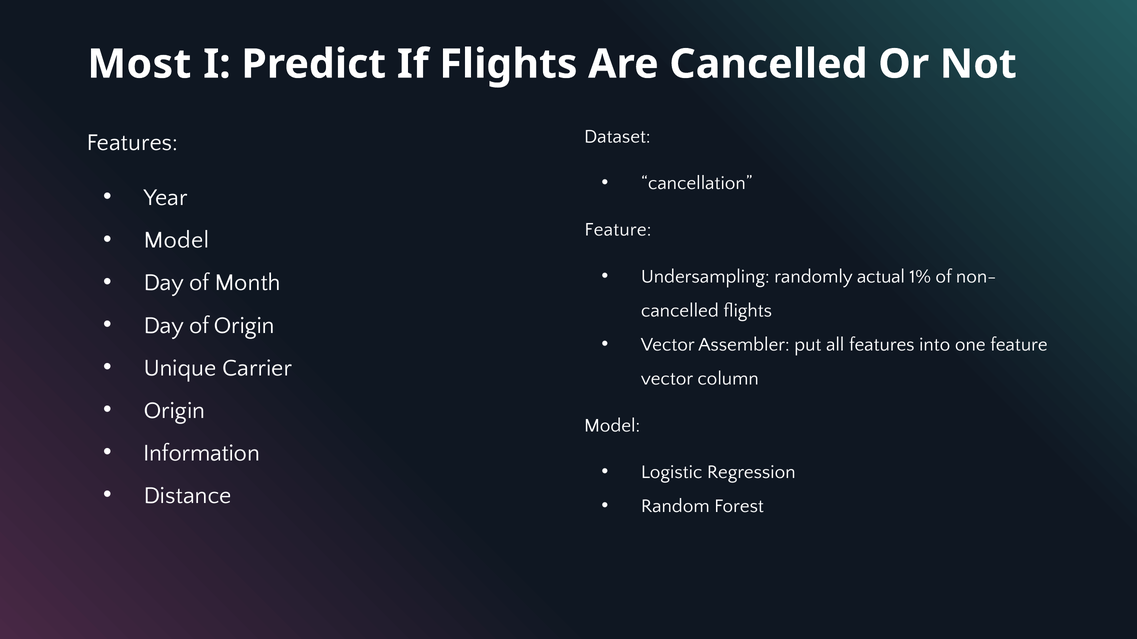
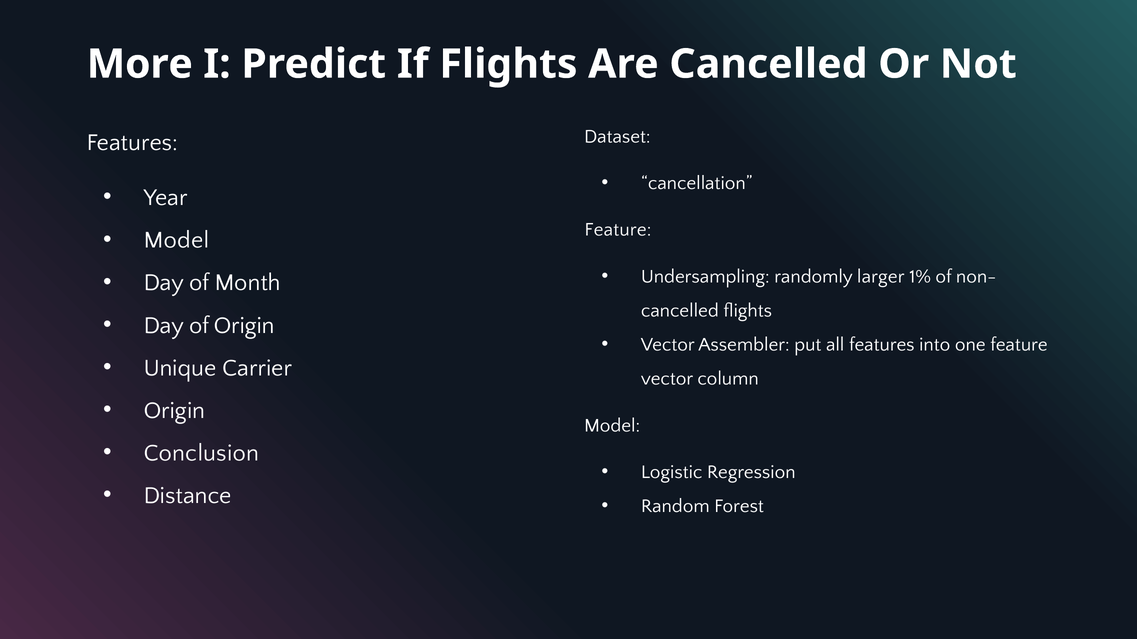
Most: Most -> More (140, 64)
actual: actual -> larger (881, 277)
Information: Information -> Conclusion (201, 453)
